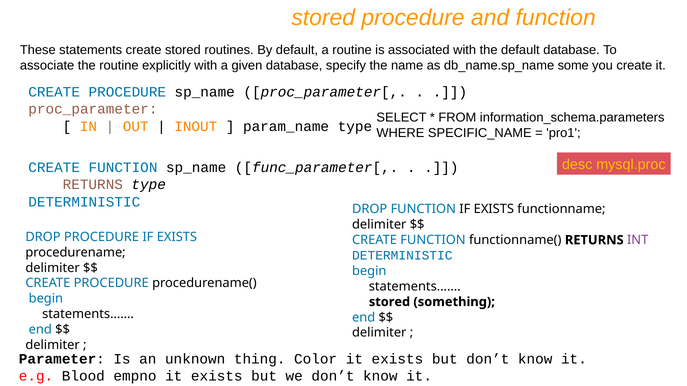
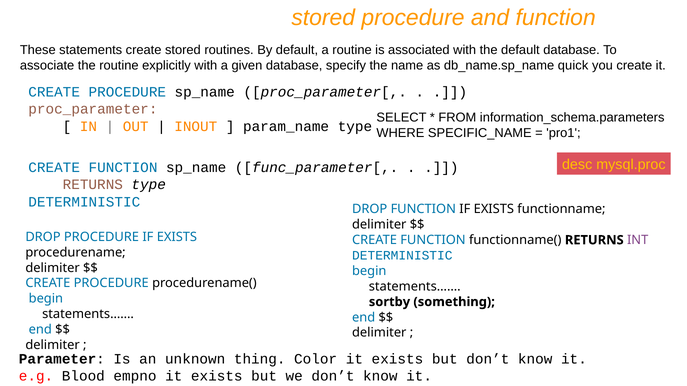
some: some -> quick (573, 66)
stored: stored -> sortby (389, 302)
